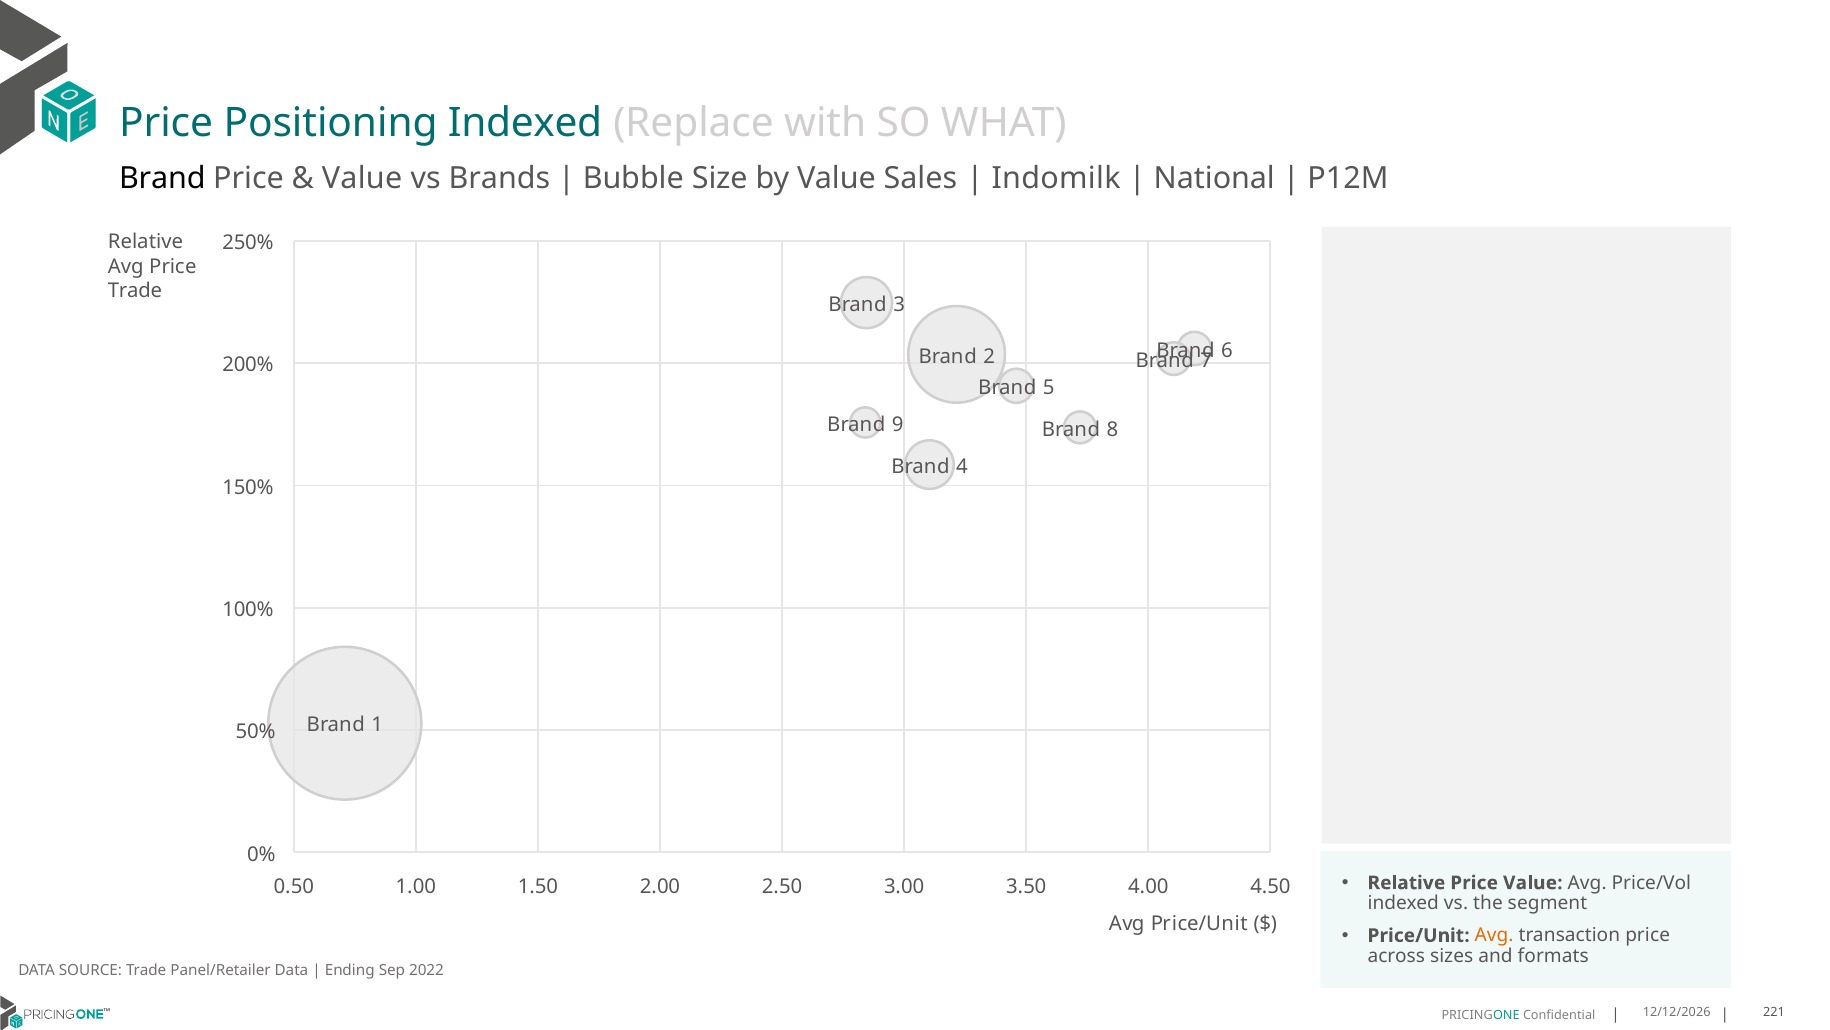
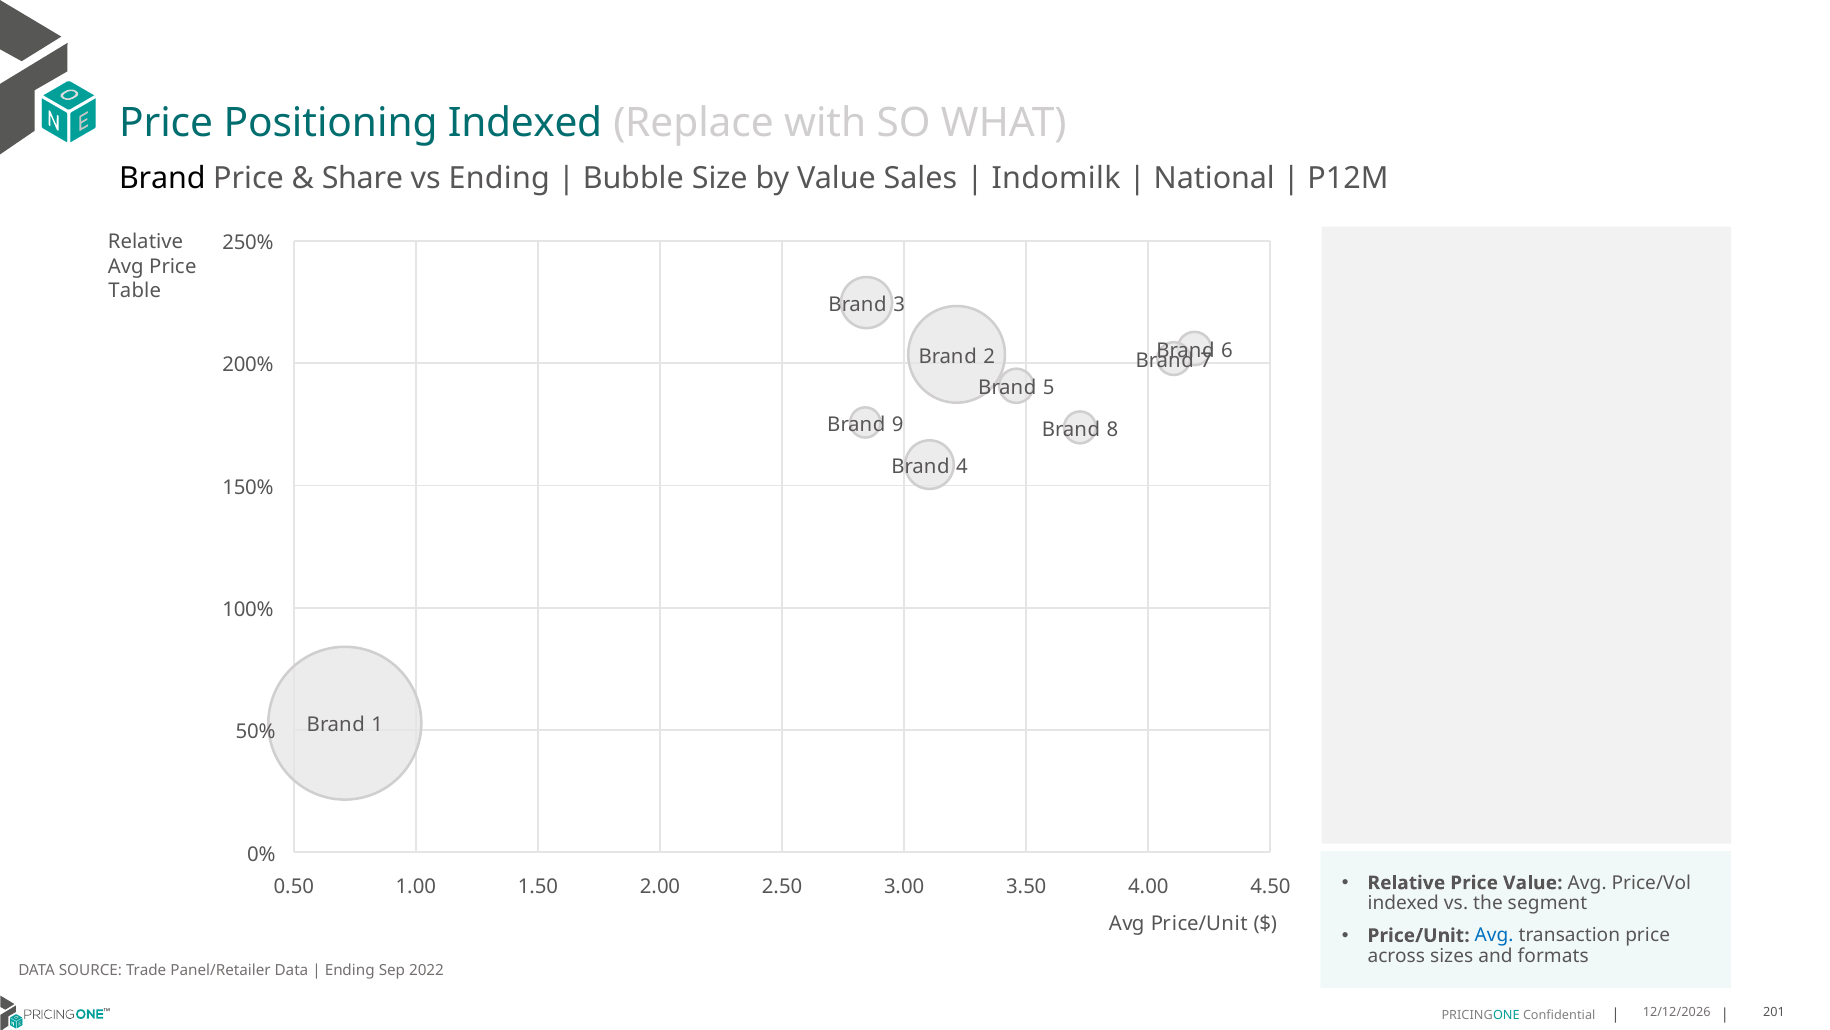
Value: Value -> Share (362, 178)
vs Brands: Brands -> Ending (499, 178)
Trade: Trade -> Table (135, 291)
Avg colour: orange -> blue (1494, 935)
221: 221 -> 201 (1774, 1012)
